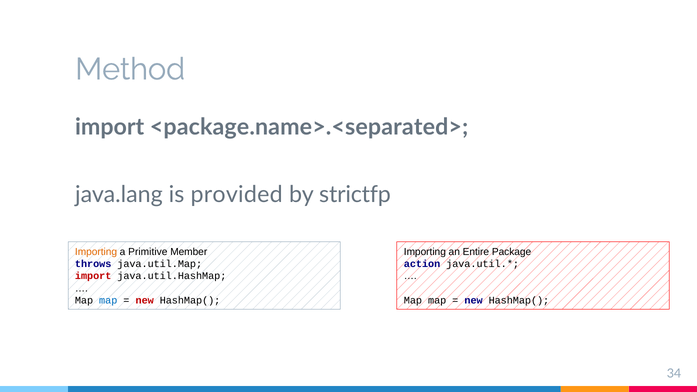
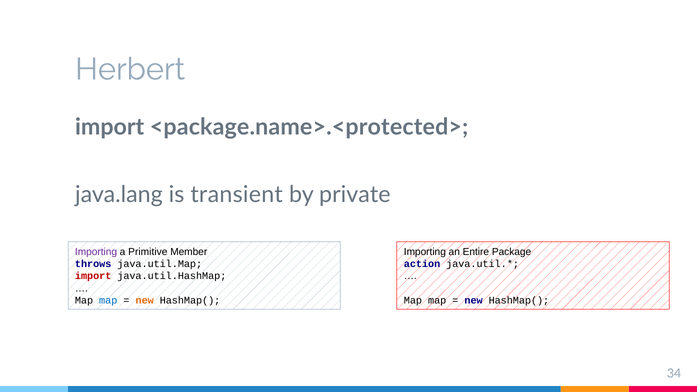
Method: Method -> Herbert (130, 69)
<package.name>.<separated>: <package.name>.<separated> -> <package.name>.<protected> (309, 127)
provided: provided -> transient (237, 195)
strictfp: strictfp -> private (355, 195)
Importing colour: orange -> purple (96, 252)
new colour: red -> orange (145, 301)
